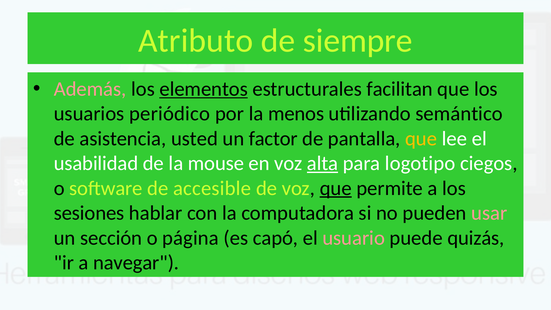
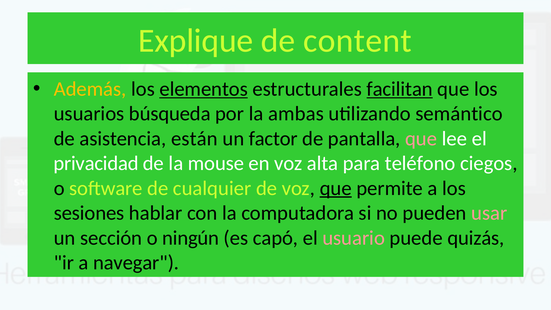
Atributo: Atributo -> Explique (196, 41)
siempre: siempre -> content (357, 41)
Además colour: pink -> yellow (90, 89)
facilitan underline: none -> present (400, 89)
periódico: periódico -> búsqueda (170, 114)
menos: menos -> ambas (296, 114)
usted: usted -> están (194, 139)
que colour: yellow -> pink (421, 139)
usabilidad: usabilidad -> privacidad (96, 163)
alta underline: present -> none (323, 163)
logotipo: logotipo -> teléfono (420, 163)
accesible: accesible -> cualquier (212, 188)
página: página -> ningún (191, 238)
